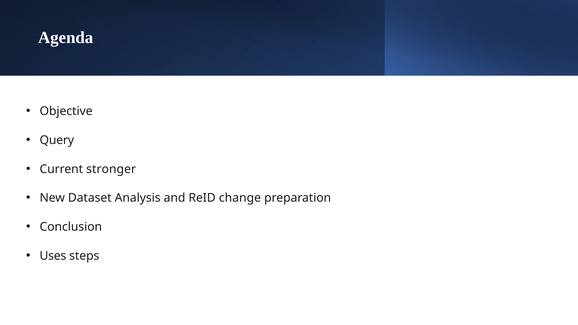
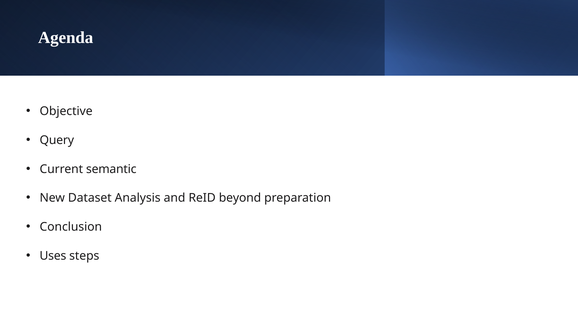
stronger: stronger -> semantic (111, 169)
change: change -> beyond (240, 198)
